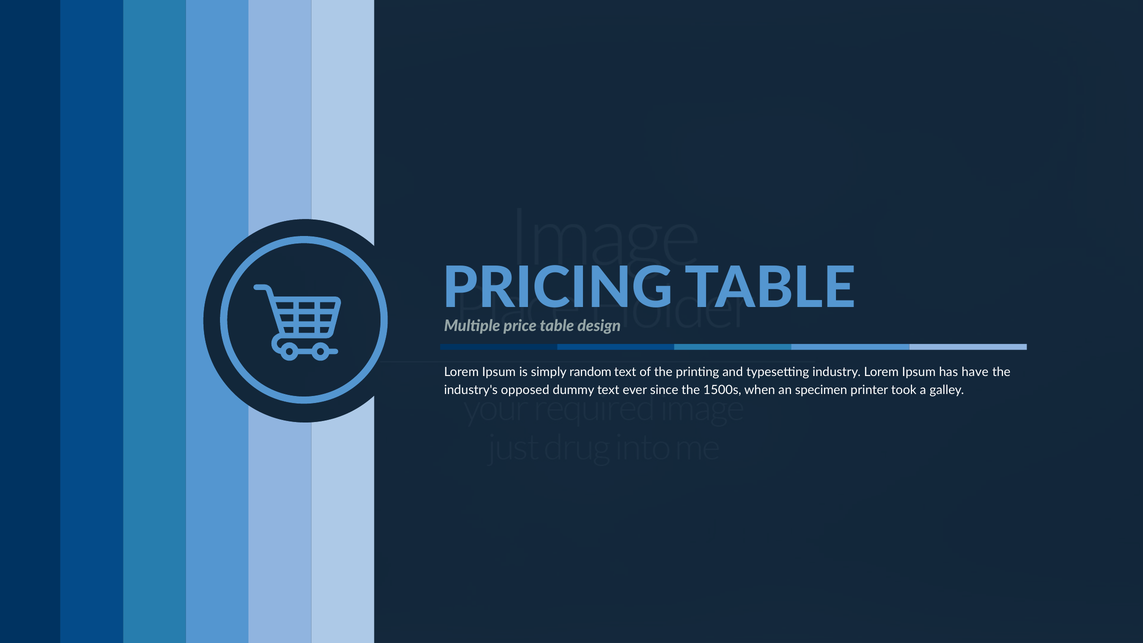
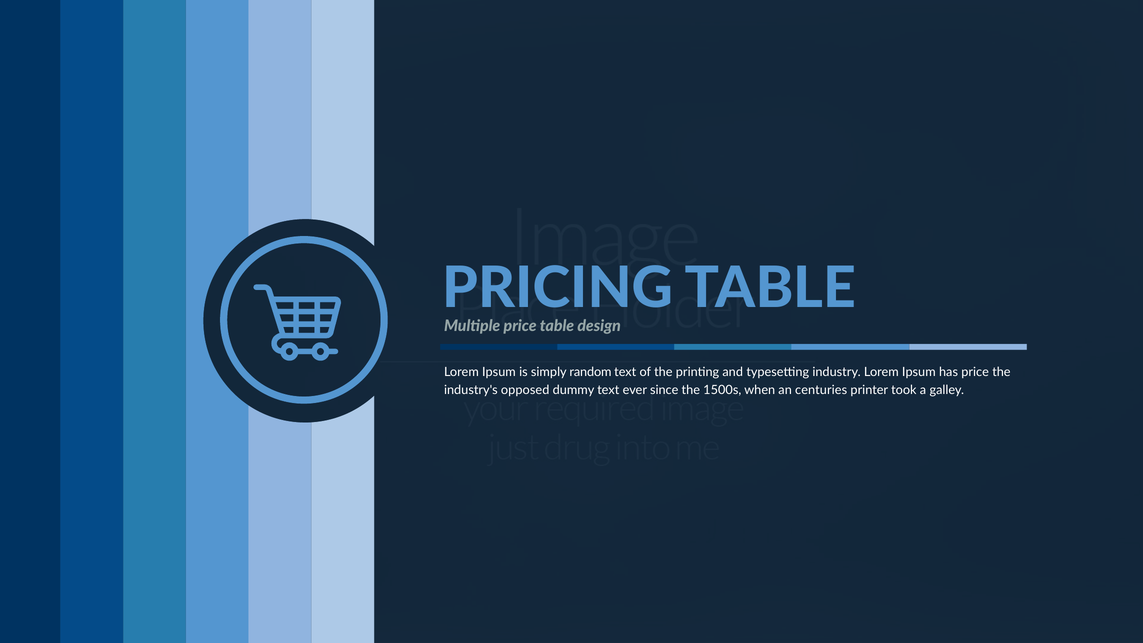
has have: have -> price (975, 372)
specimen: specimen -> centuries (821, 390)
